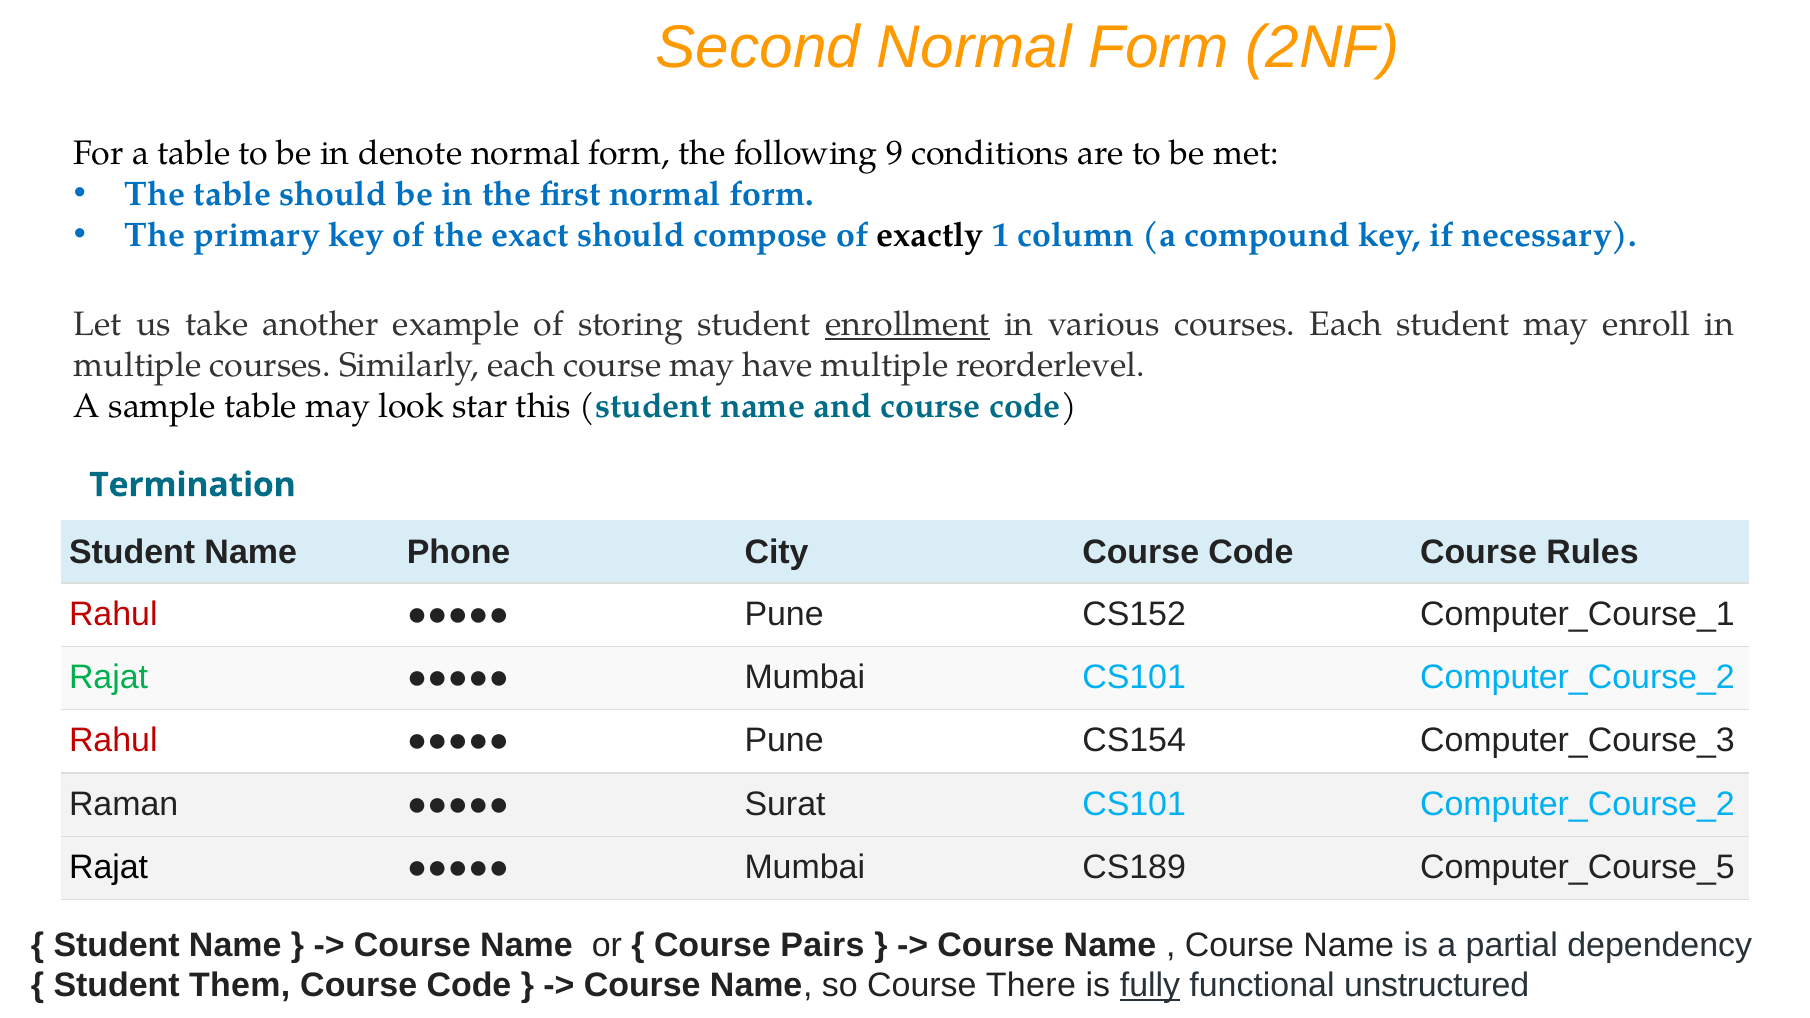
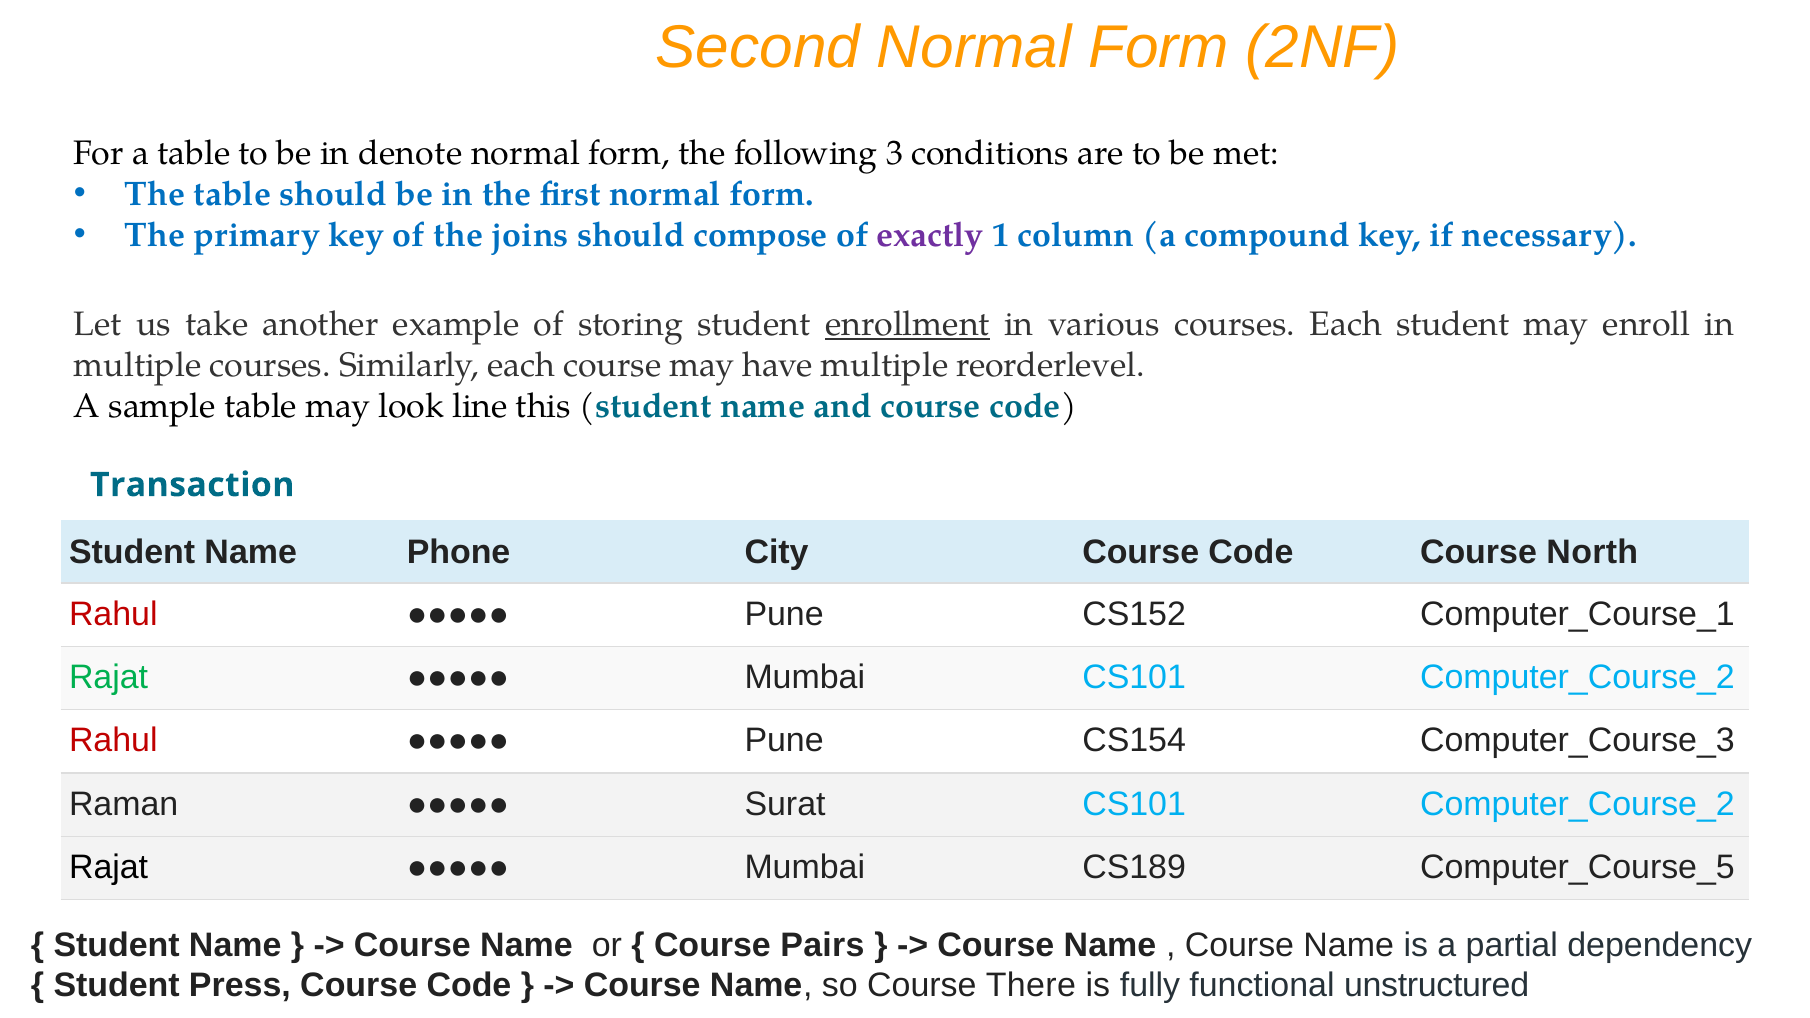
9: 9 -> 3 (894, 154)
exact: exact -> joins (530, 235)
exactly colour: black -> purple (930, 235)
star: star -> line (480, 406)
Termination: Termination -> Transaction (192, 485)
Rules: Rules -> North (1592, 552)
Them: Them -> Press (240, 986)
fully underline: present -> none (1150, 986)
